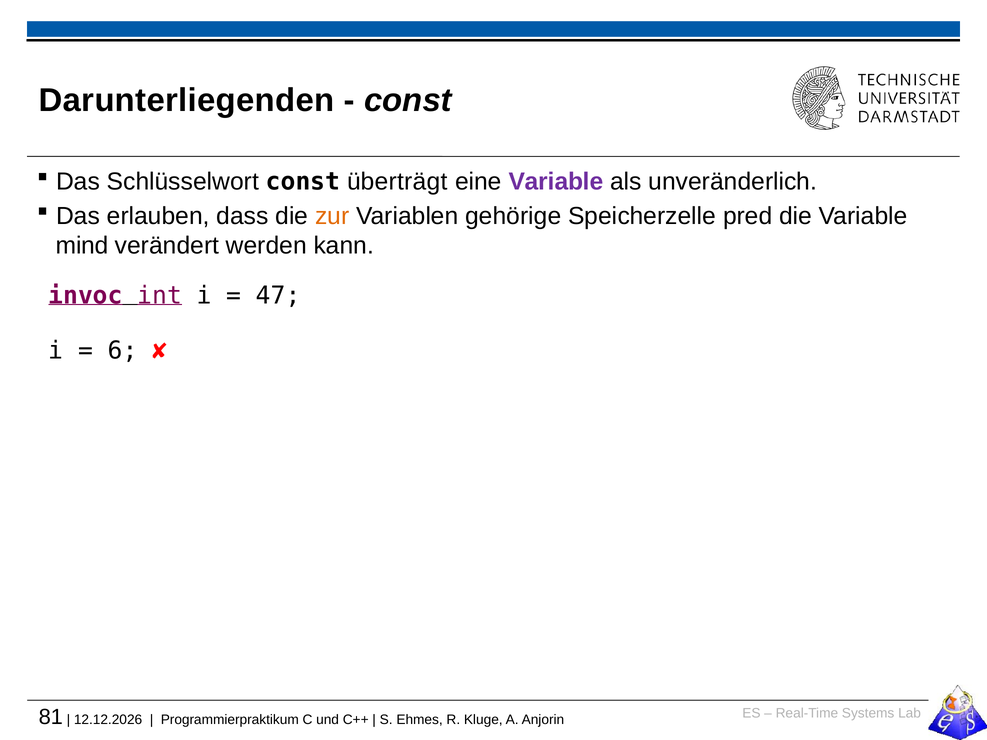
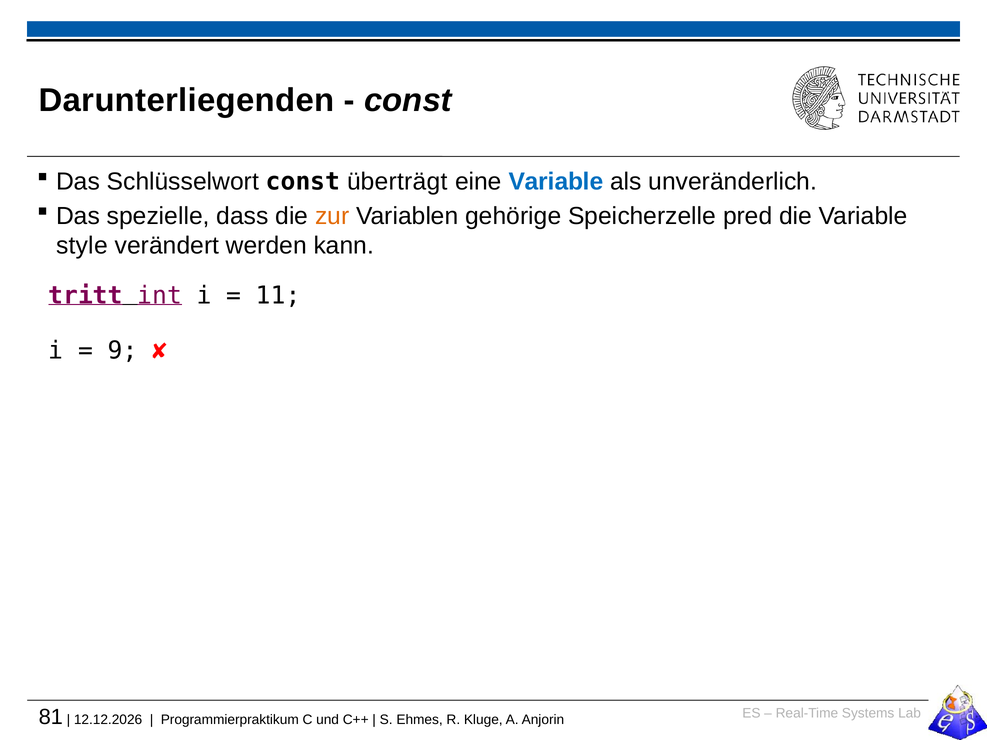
Variable colour: purple -> blue (556, 182)
erlauben: erlauben -> spezielle (158, 216)
mind: mind -> style (82, 246)
invoc: invoc -> tritt (86, 296)
47: 47 -> 11 (278, 296)
6: 6 -> 9 (123, 351)
